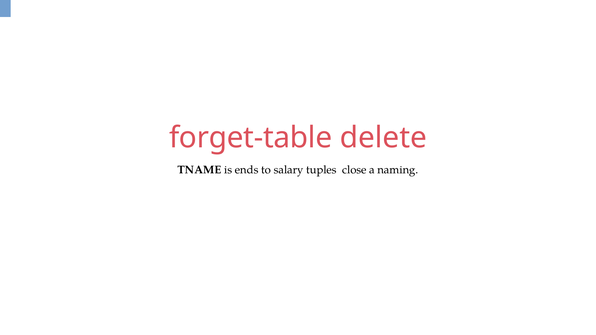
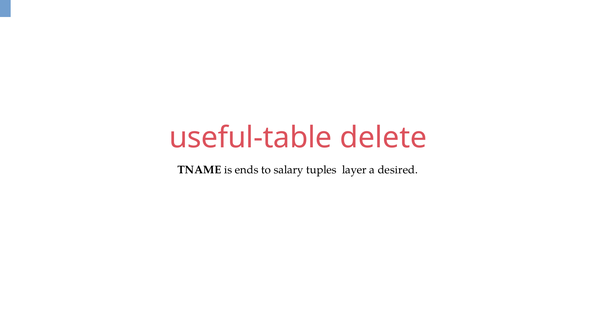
forget-table: forget-table -> useful-table (251, 138)
close: close -> layer (354, 170)
naming: naming -> desired (398, 170)
